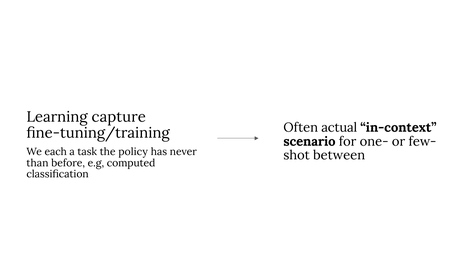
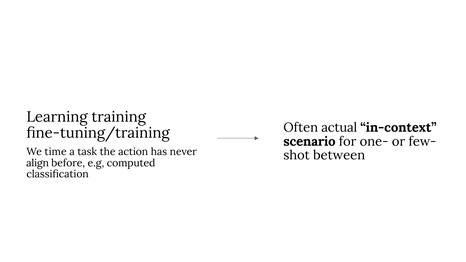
capture: capture -> training (119, 117)
each: each -> time (56, 152)
policy: policy -> action (133, 152)
than: than -> align (38, 163)
